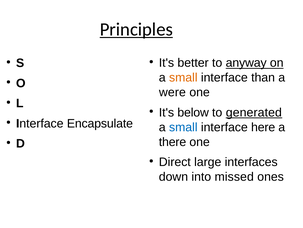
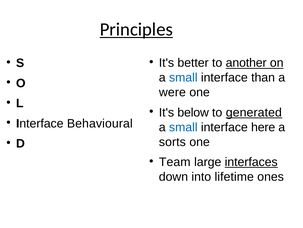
anyway: anyway -> another (246, 63)
small colour: orange -> blue (183, 77)
Encapsulate: Encapsulate -> Behavioural (100, 123)
there: there -> sorts (172, 141)
Direct: Direct -> Team (175, 162)
interfaces underline: none -> present (251, 162)
missed: missed -> lifetime (234, 176)
